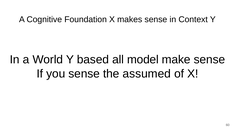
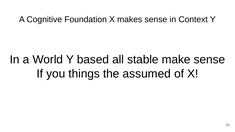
model: model -> stable (143, 60)
you sense: sense -> things (84, 74)
